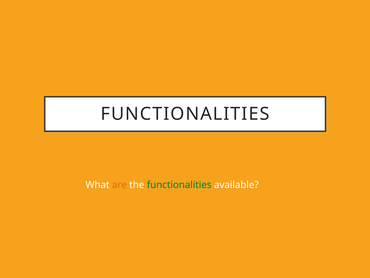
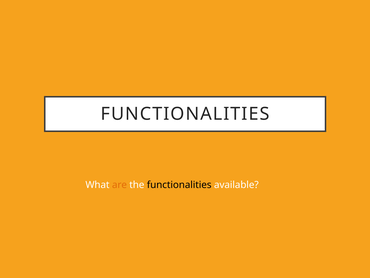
functionalities colour: green -> black (179, 185)
